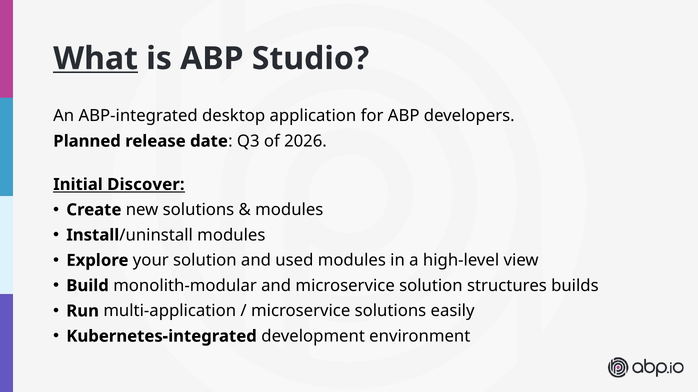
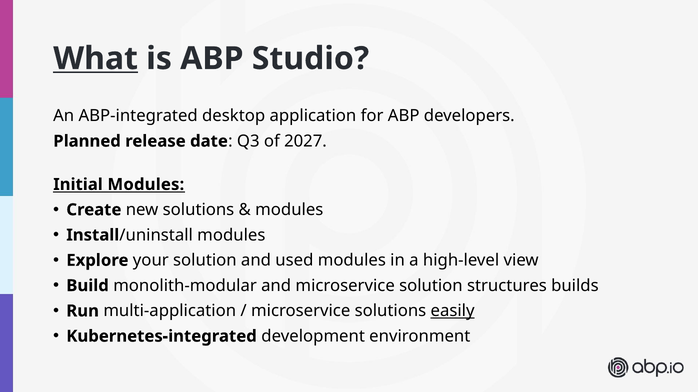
2026: 2026 -> 2027 (305, 141)
Initial Discover: Discover -> Modules (146, 185)
easily underline: none -> present (453, 311)
